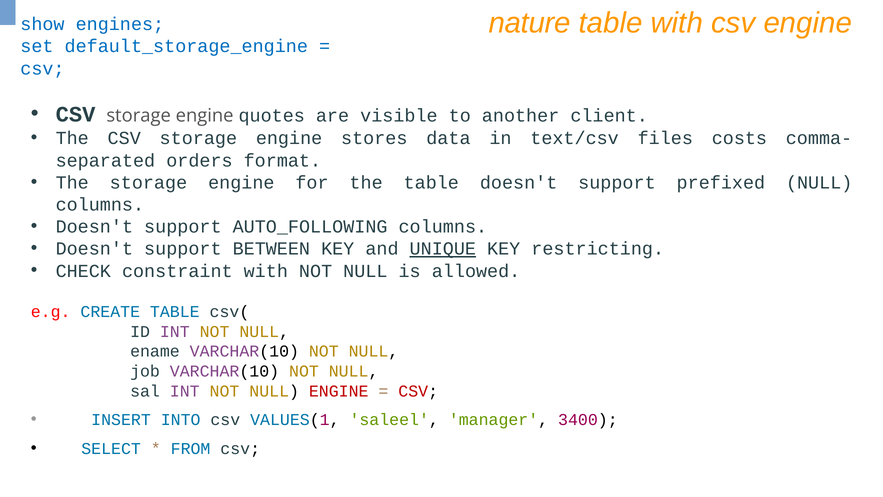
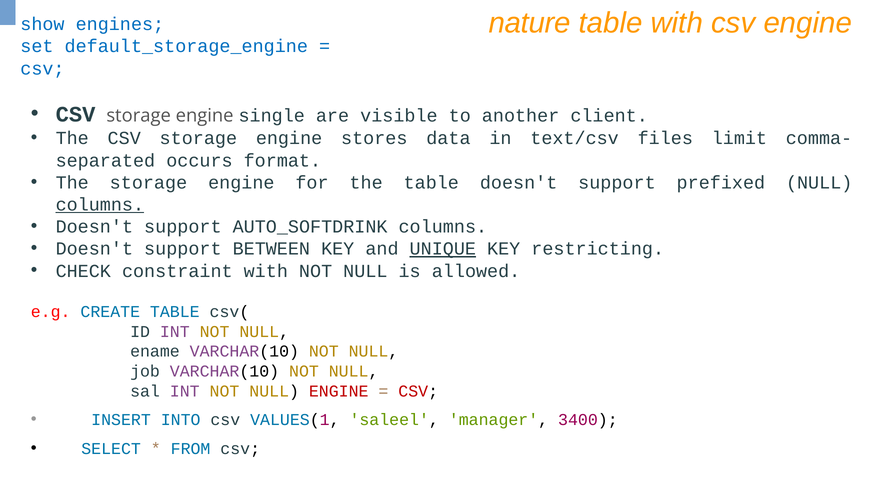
quotes: quotes -> single (272, 115)
costs: costs -> limit (739, 138)
orders: orders -> occurs (199, 160)
columns underline: none -> present (100, 205)
AUTO_FOLLOWING: AUTO_FOLLOWING -> AUTO_SOFTDRINK (310, 227)
